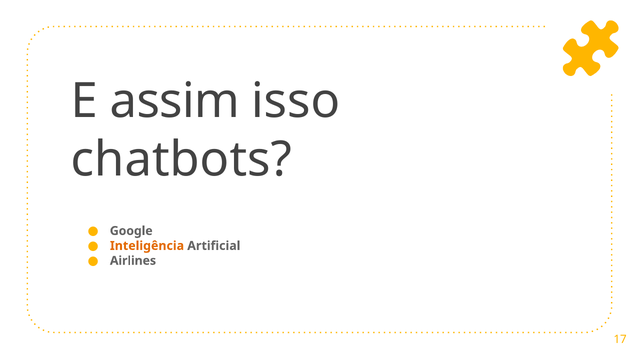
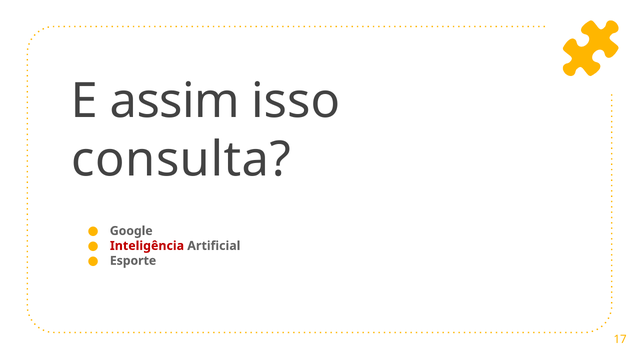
chatbots: chatbots -> consulta (181, 160)
Inteligência colour: orange -> red (147, 246)
Airlines: Airlines -> Esporte (133, 261)
